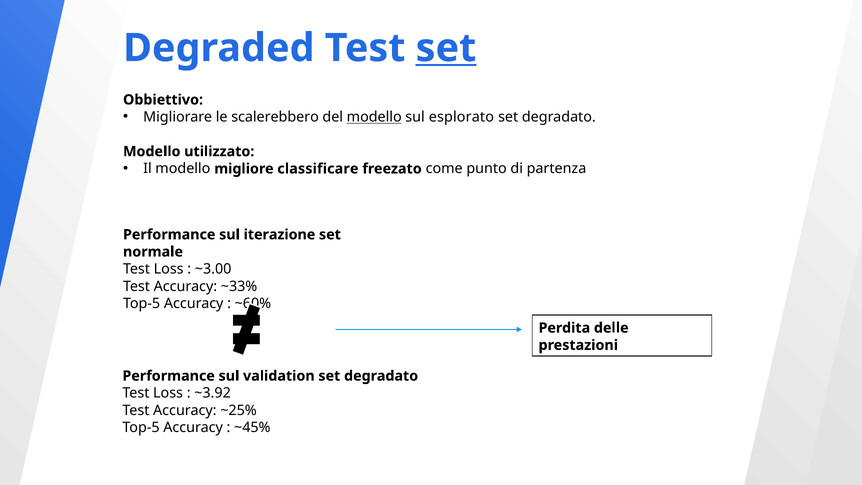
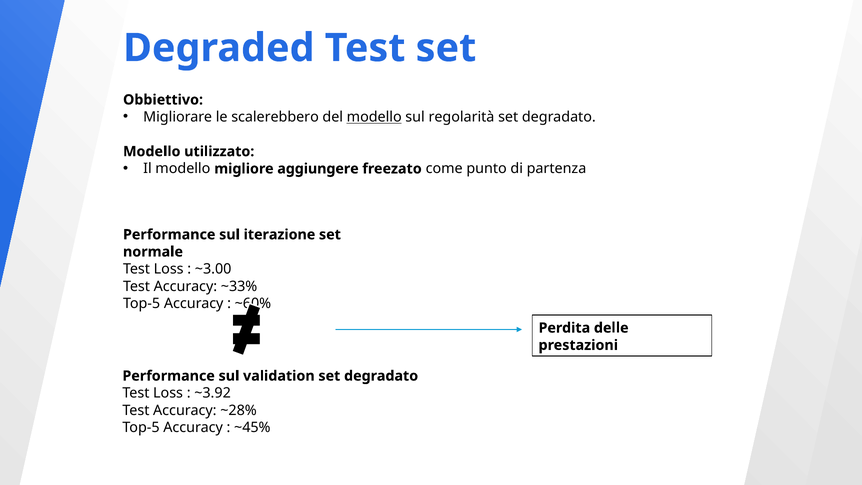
set underline: present -> none (446, 48)
esplorato: esplorato -> regolarità (461, 117)
classificare: classificare -> aggiungere (318, 169)
~25%: ~25% -> ~28% (238, 410)
